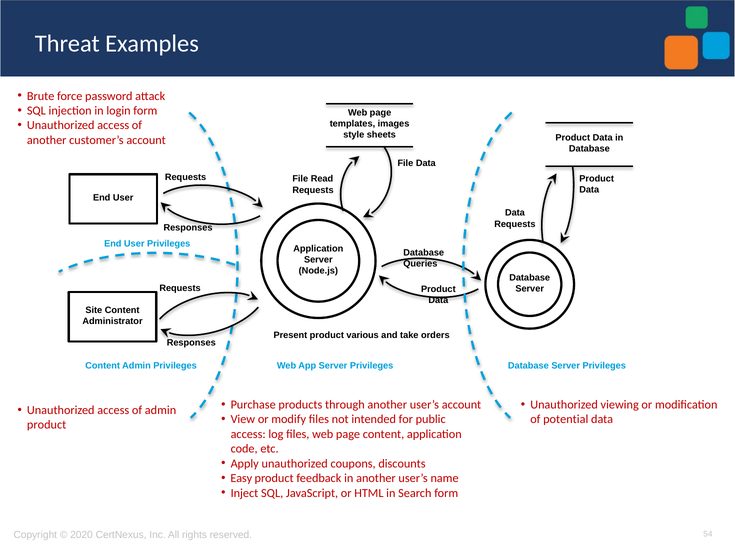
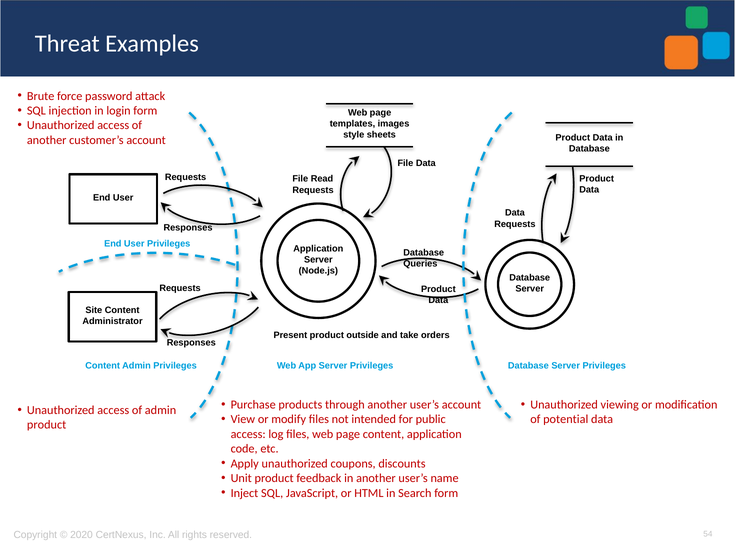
various: various -> outside (363, 335)
Easy: Easy -> Unit (241, 478)
